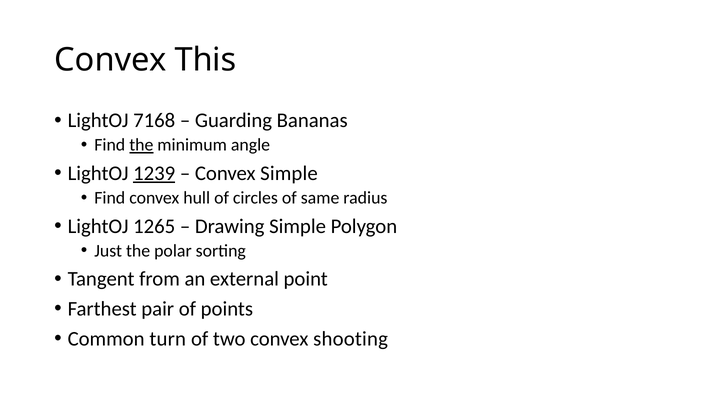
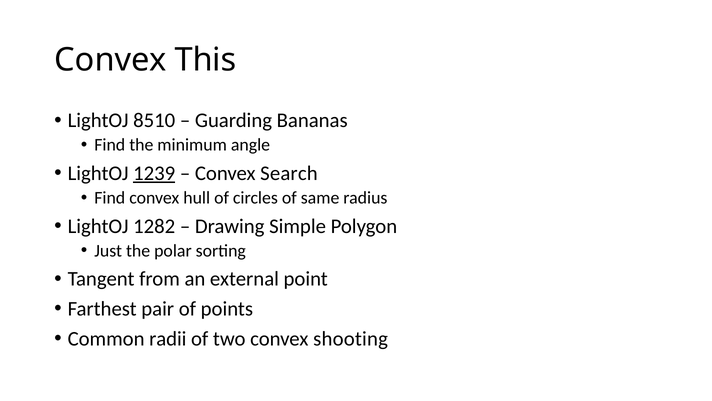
7168: 7168 -> 8510 (154, 120)
the underline: present -> none (141, 145)
Convex Simple: Simple -> Search (289, 173)
1265: 1265 -> 1282 (154, 226)
turn: turn -> radii (168, 338)
